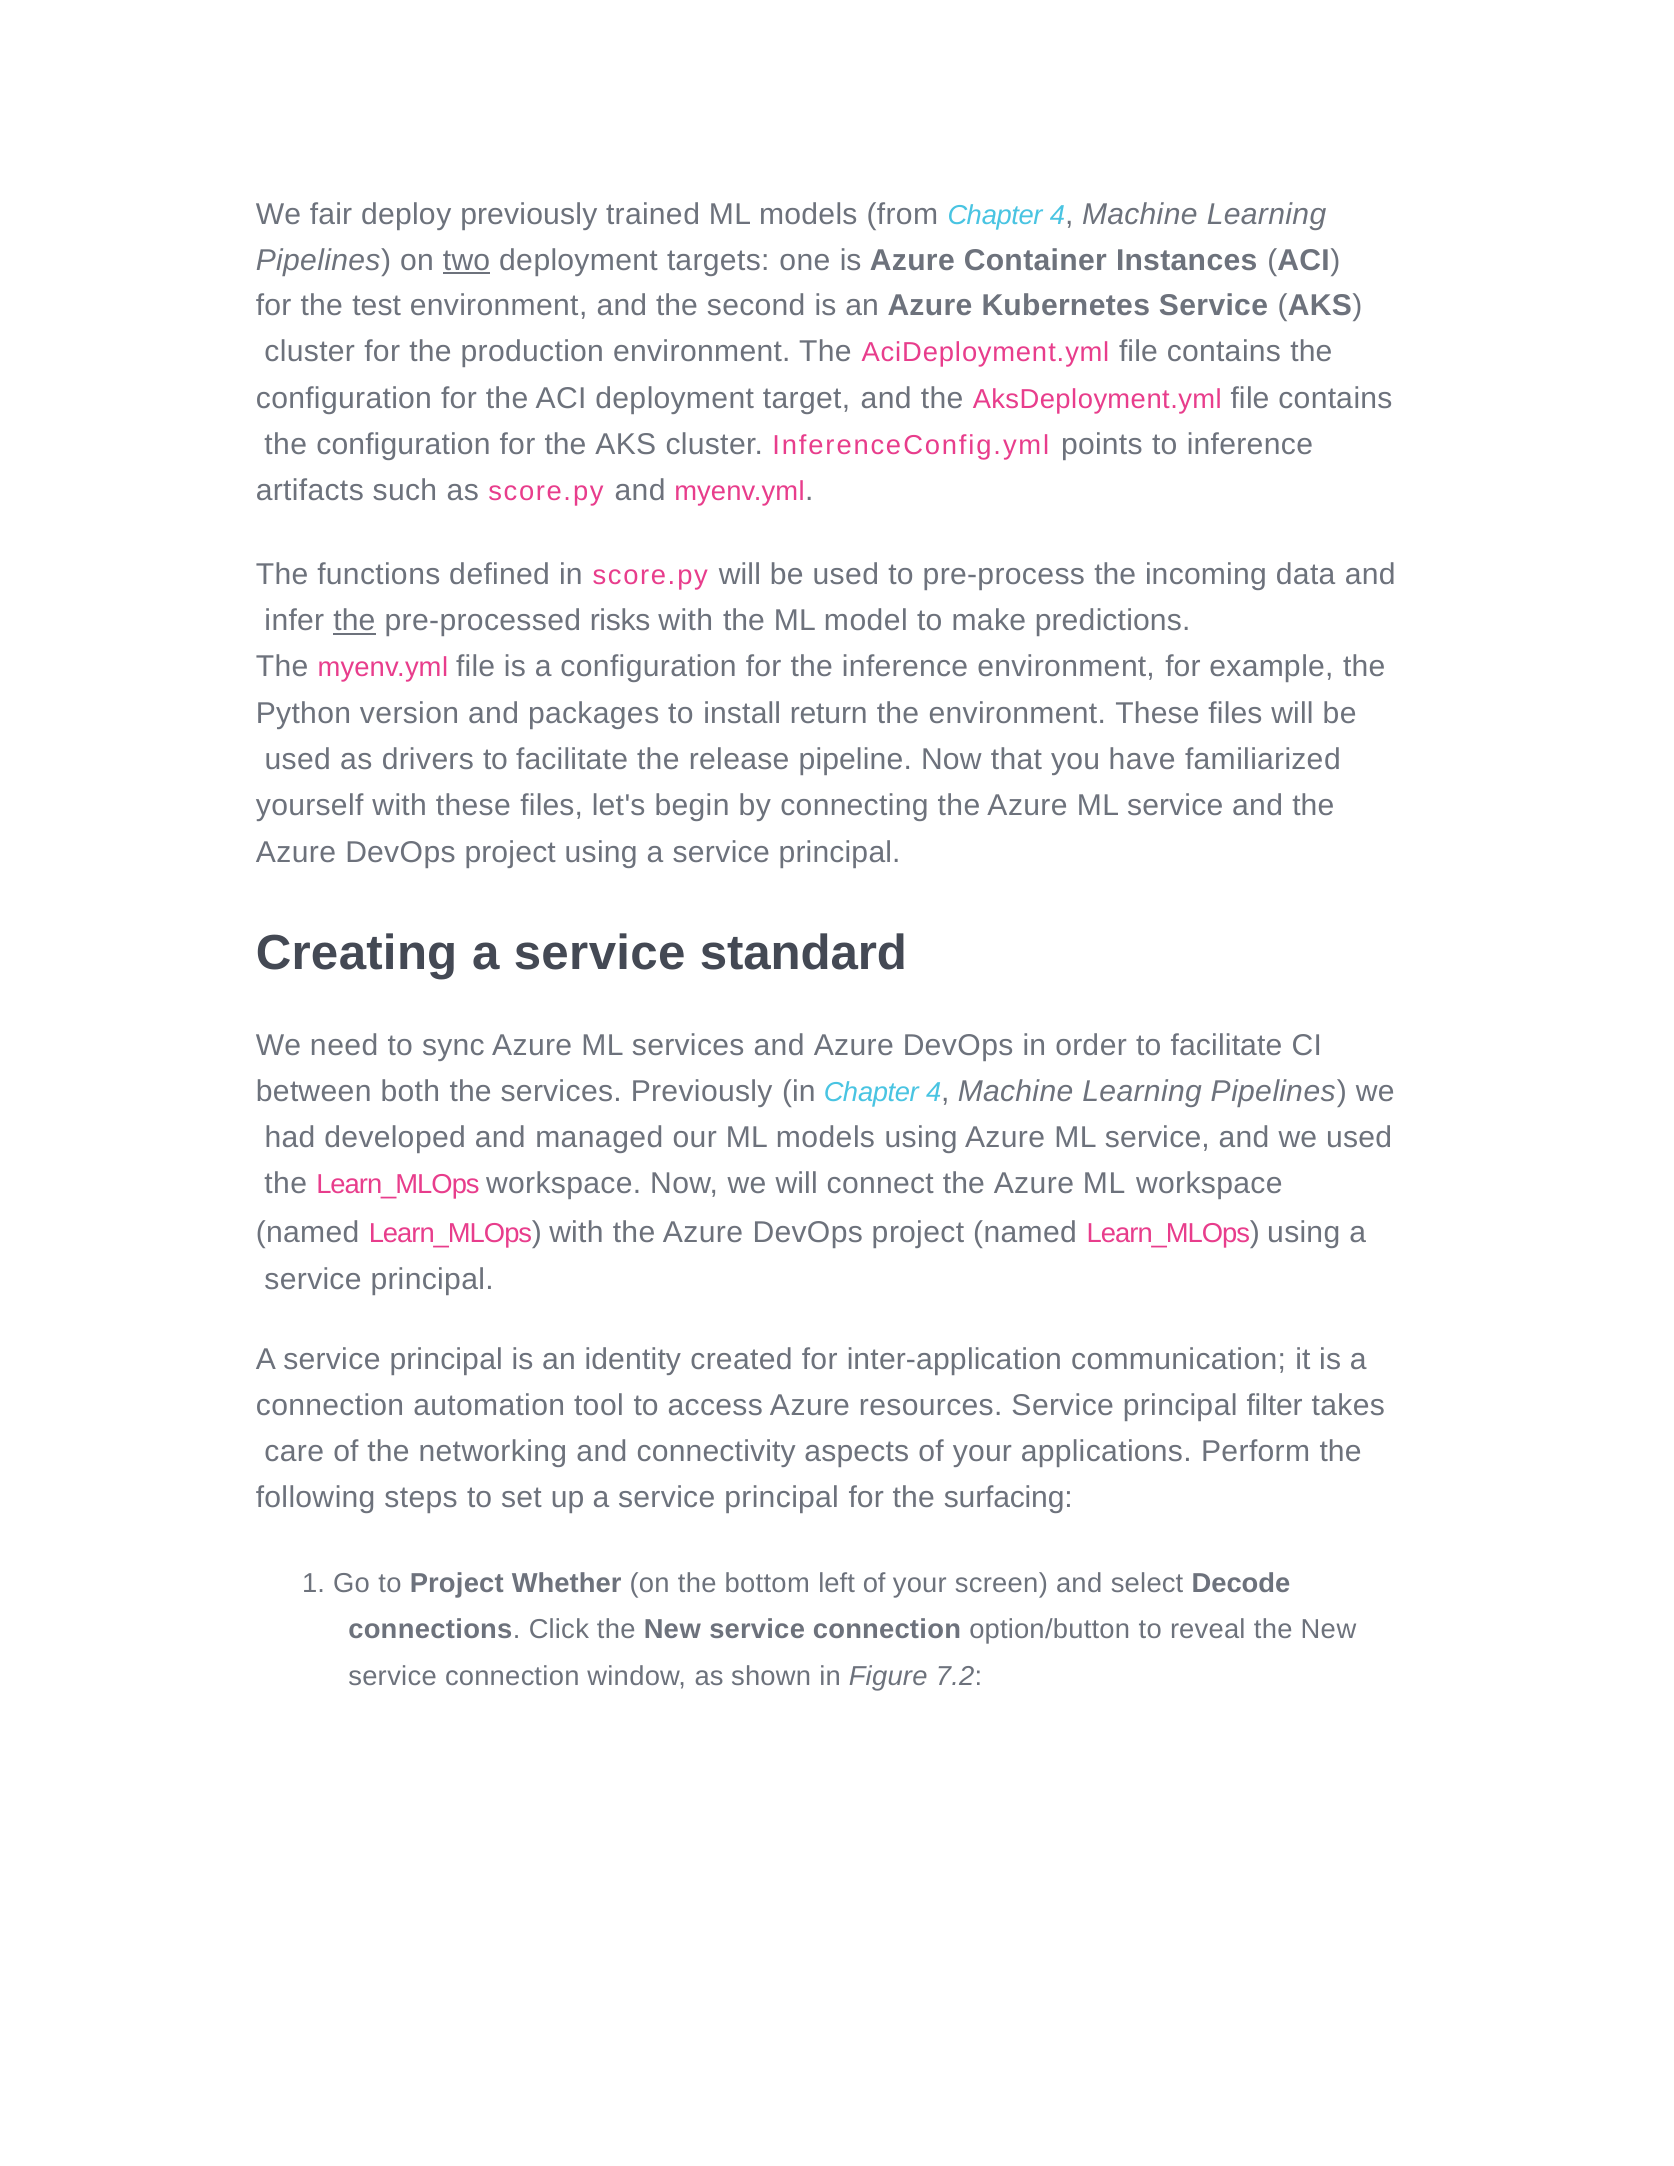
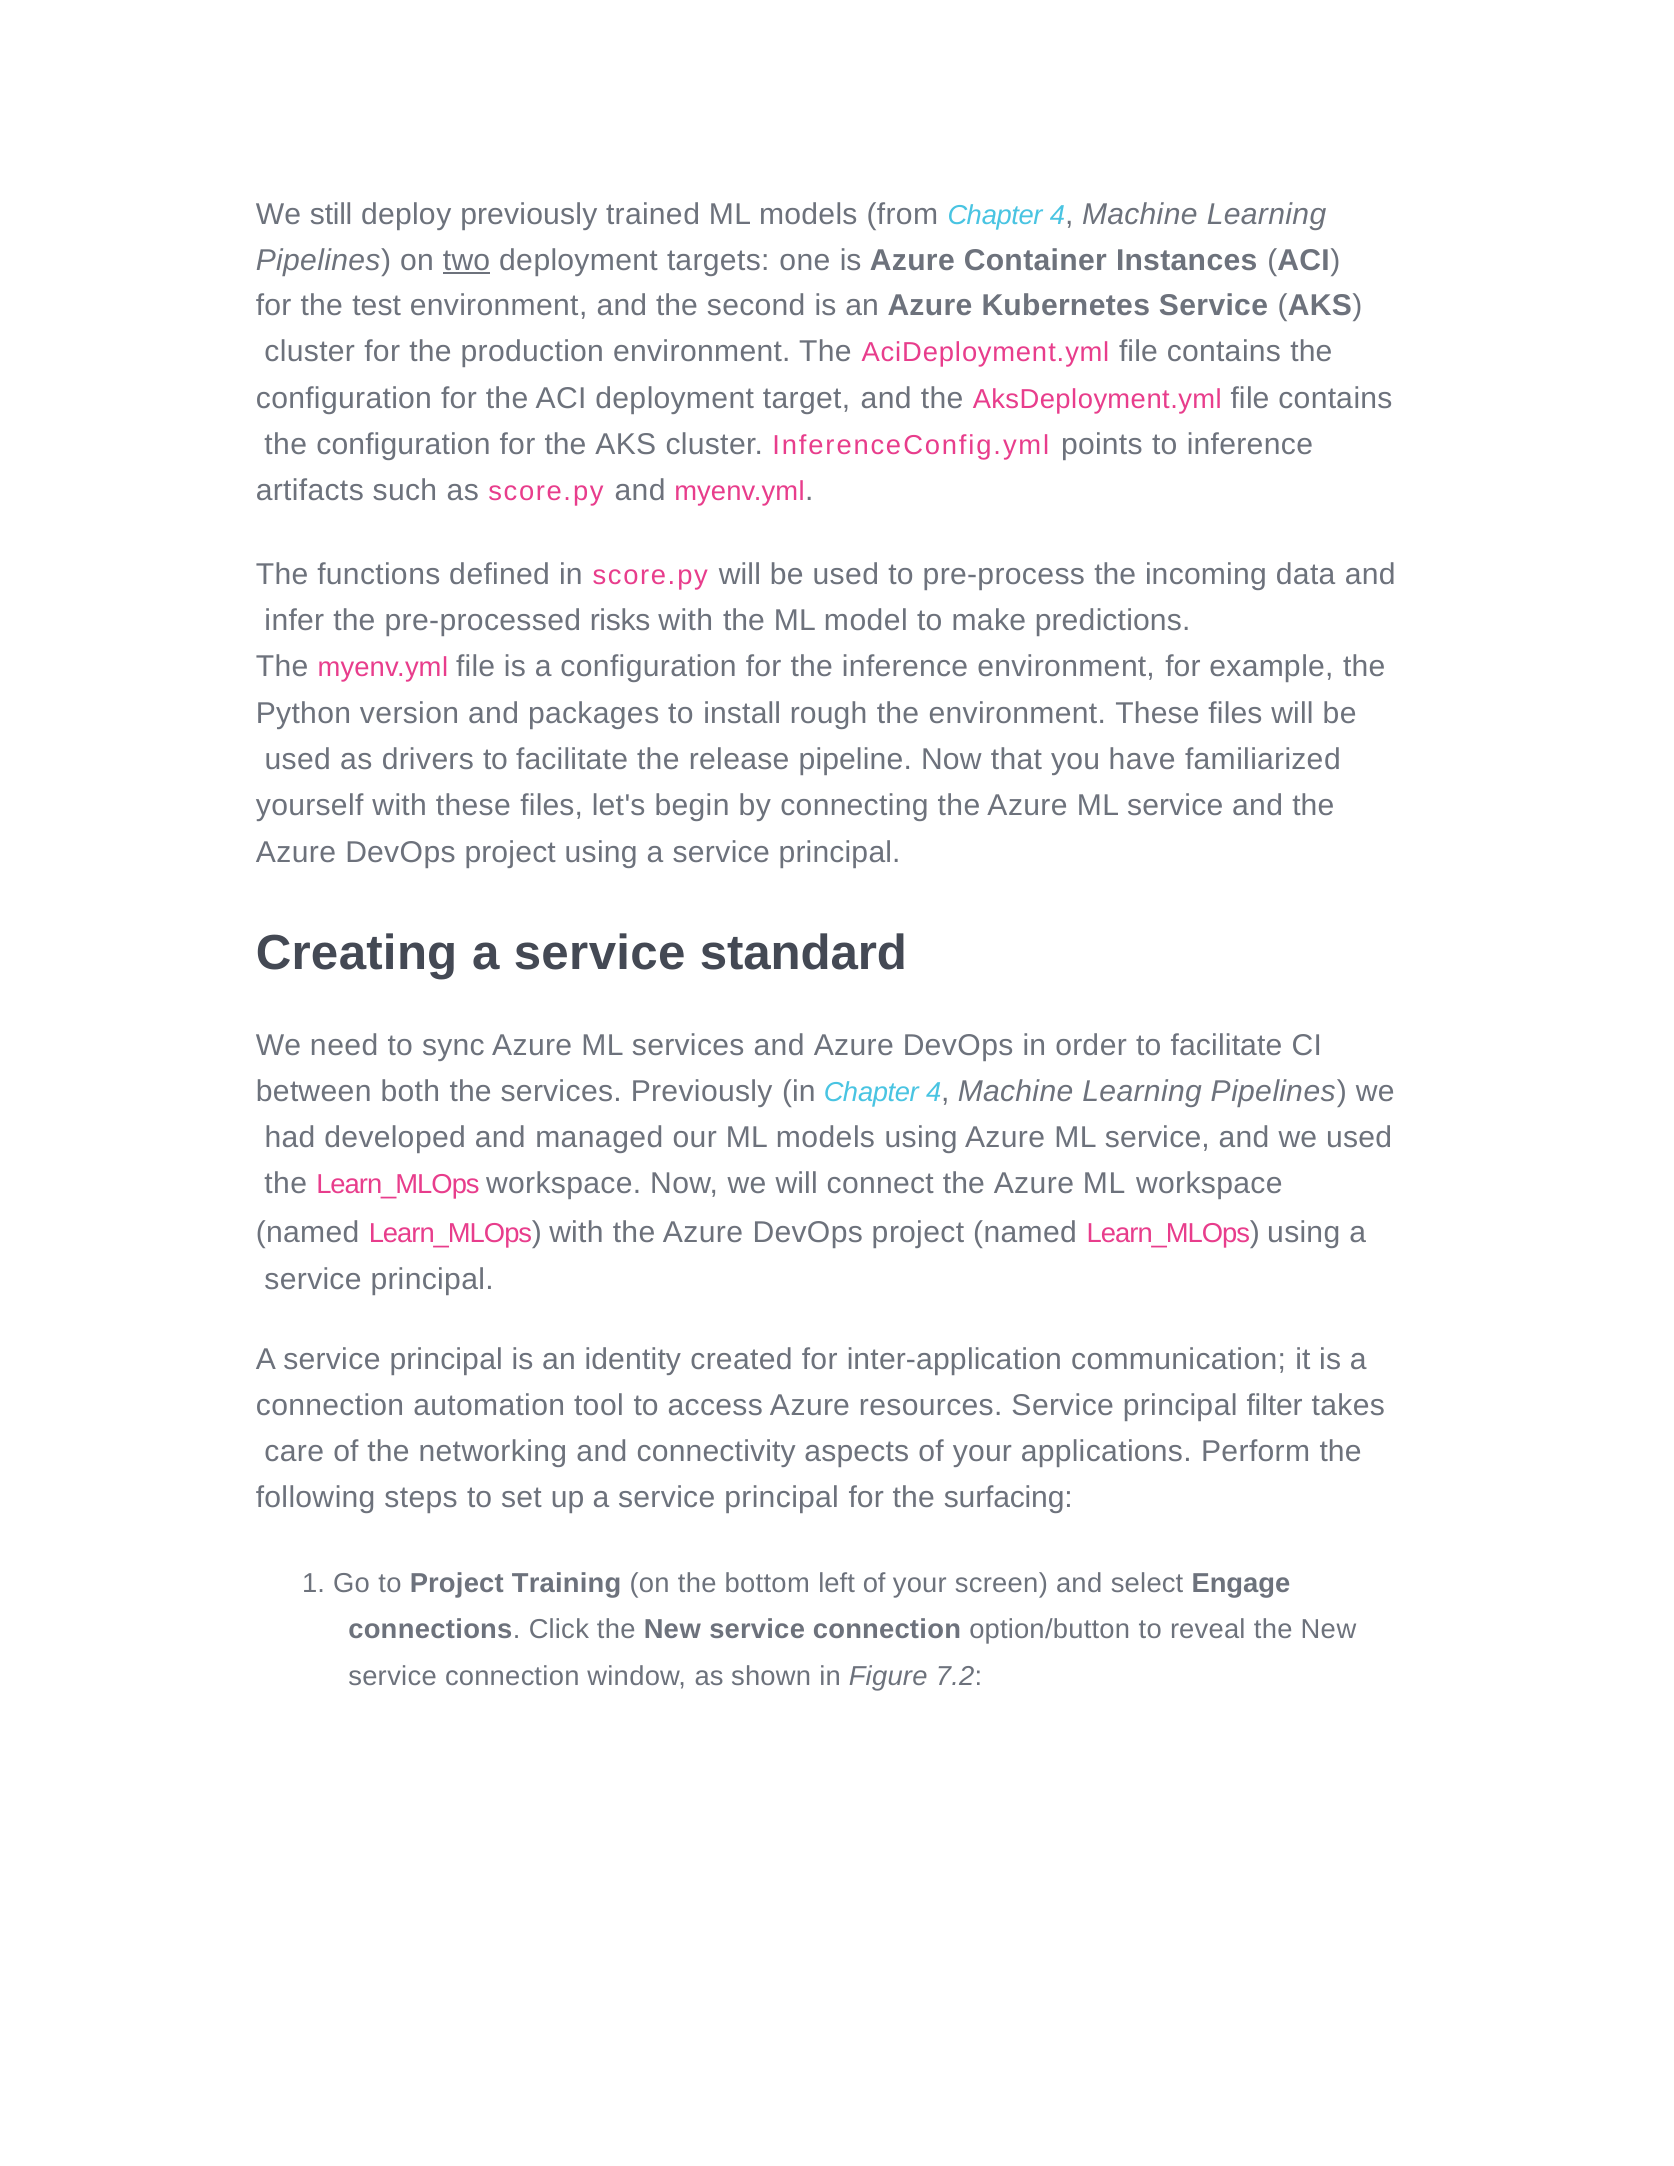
fair: fair -> still (331, 214)
the underline: present -> none (354, 621)
return: return -> rough (829, 714)
Whether: Whether -> Training (567, 1584)
Decode: Decode -> Engage (1241, 1584)
